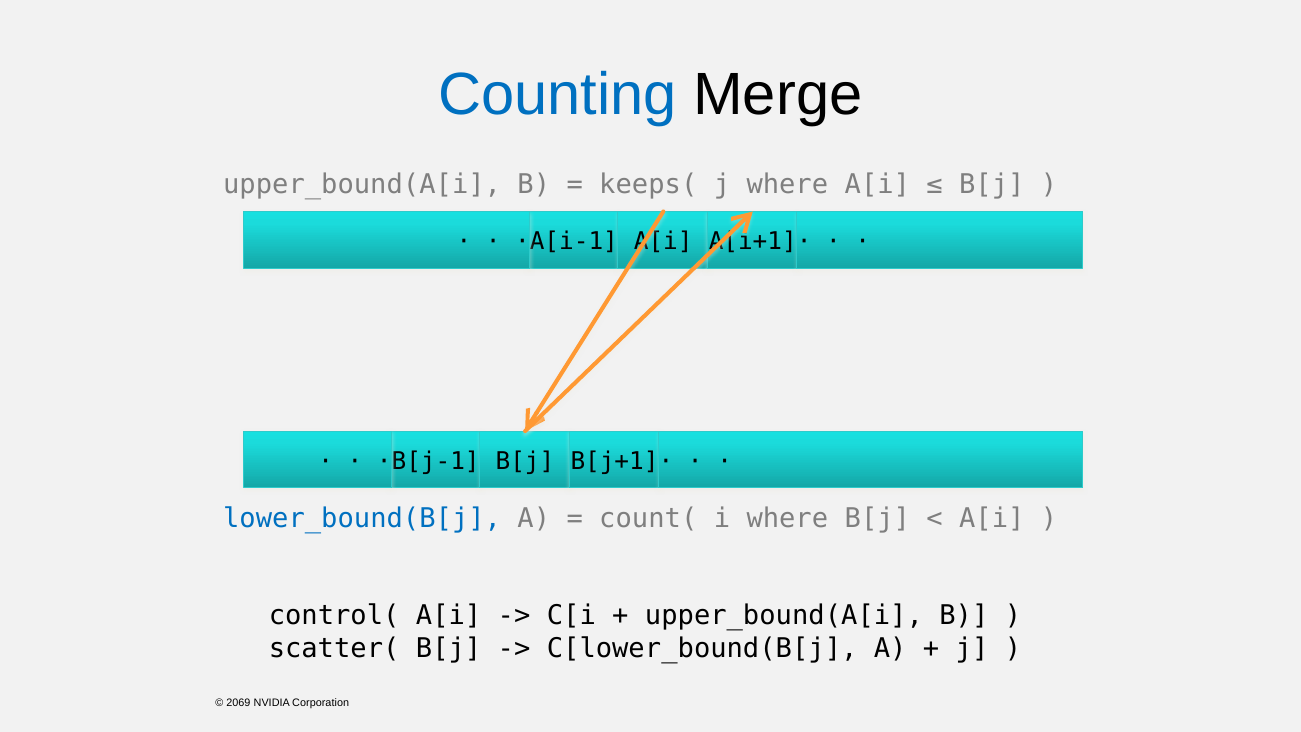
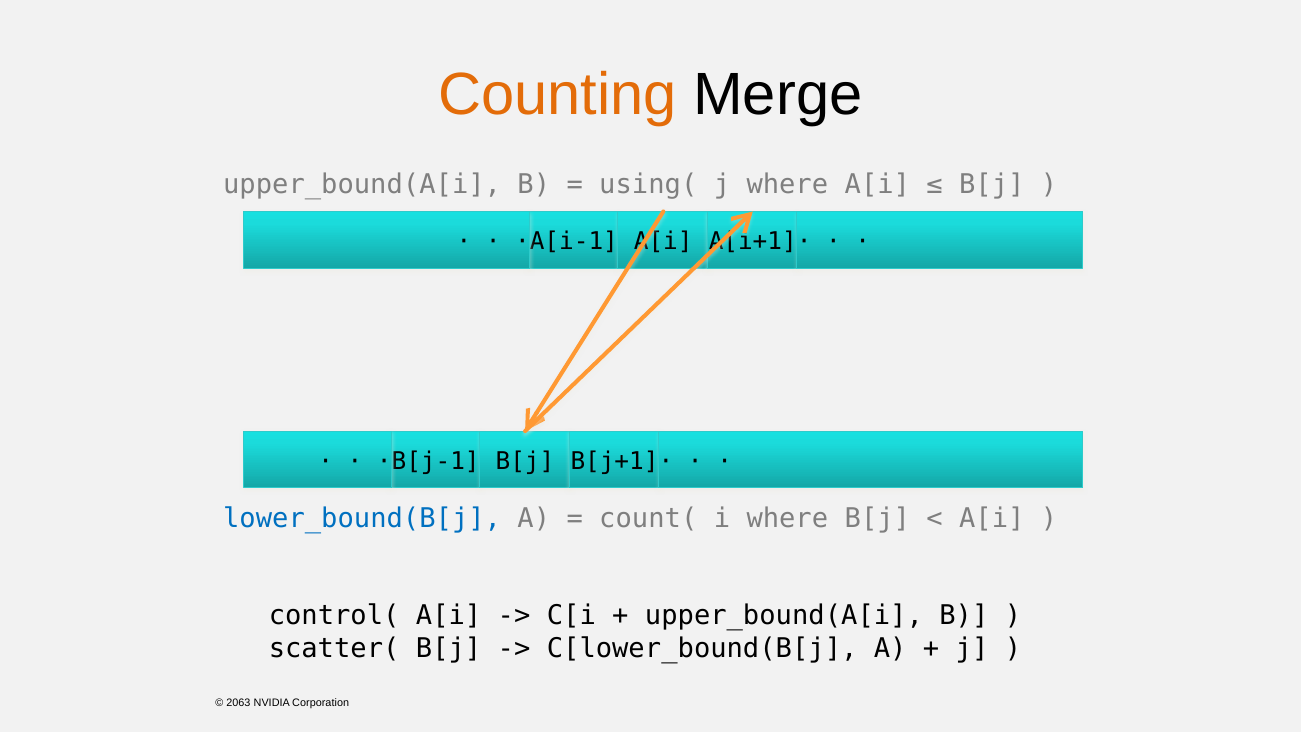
Counting colour: blue -> orange (557, 94)
keeps(: keeps( -> using( (648, 185)
2069: 2069 -> 2063 (238, 702)
